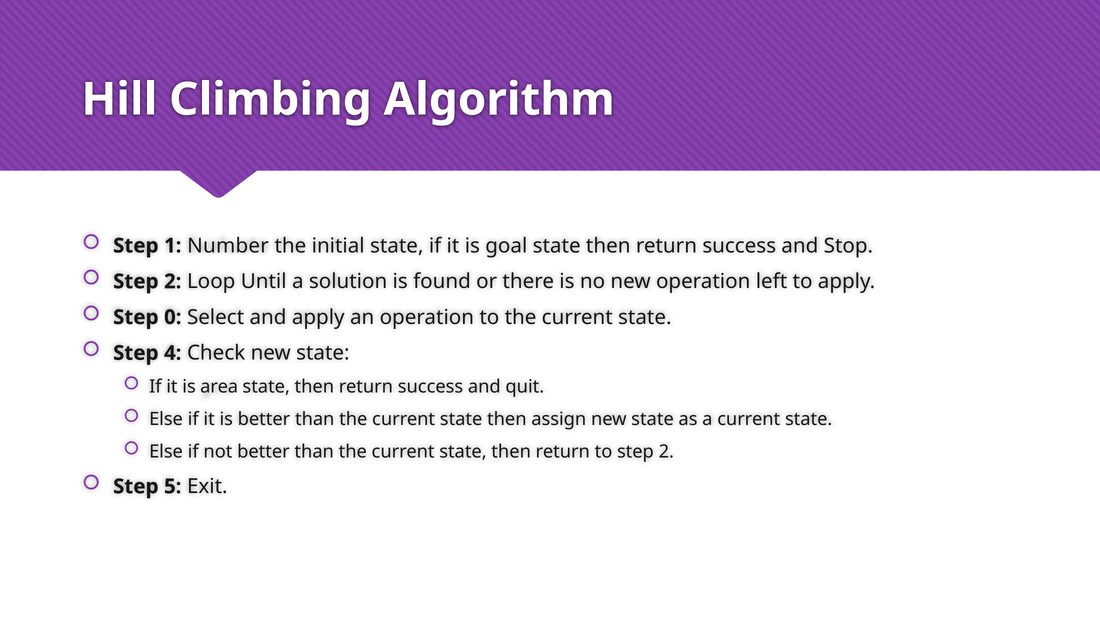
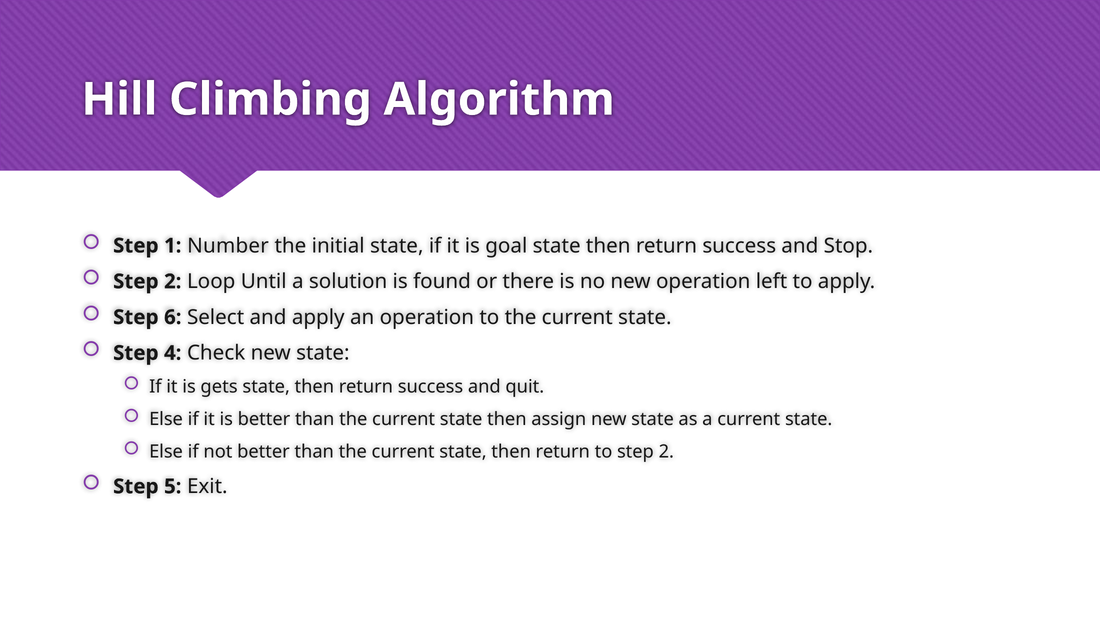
0: 0 -> 6 (173, 317)
area: area -> gets (219, 387)
